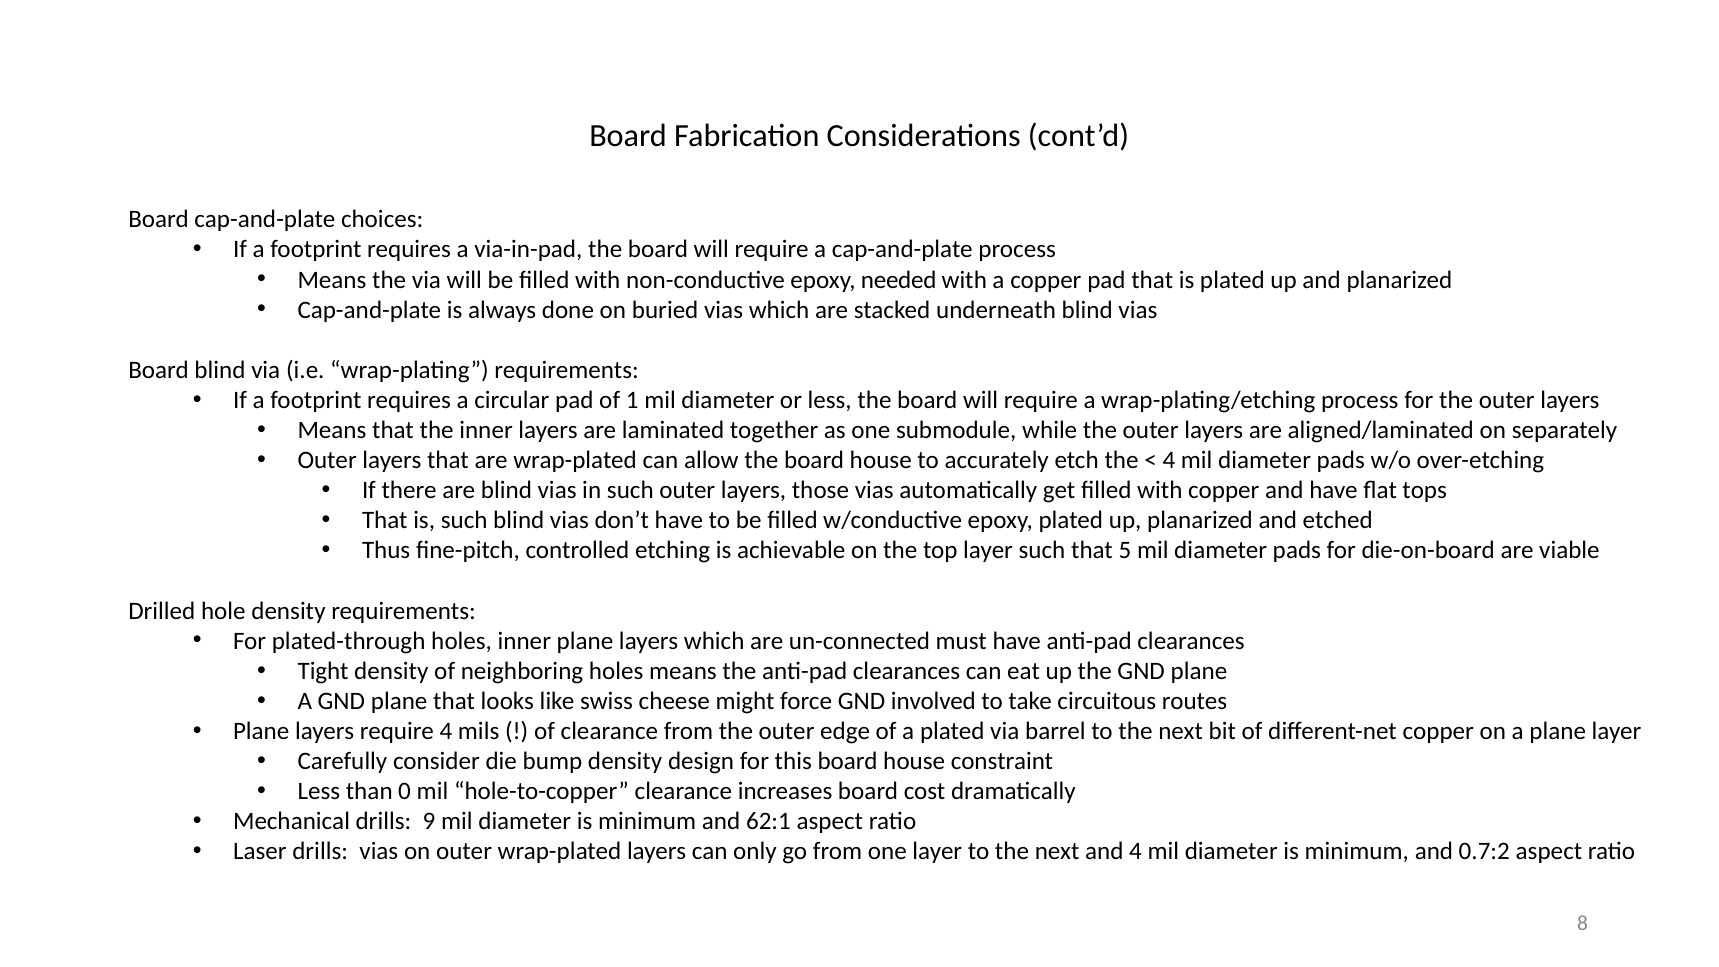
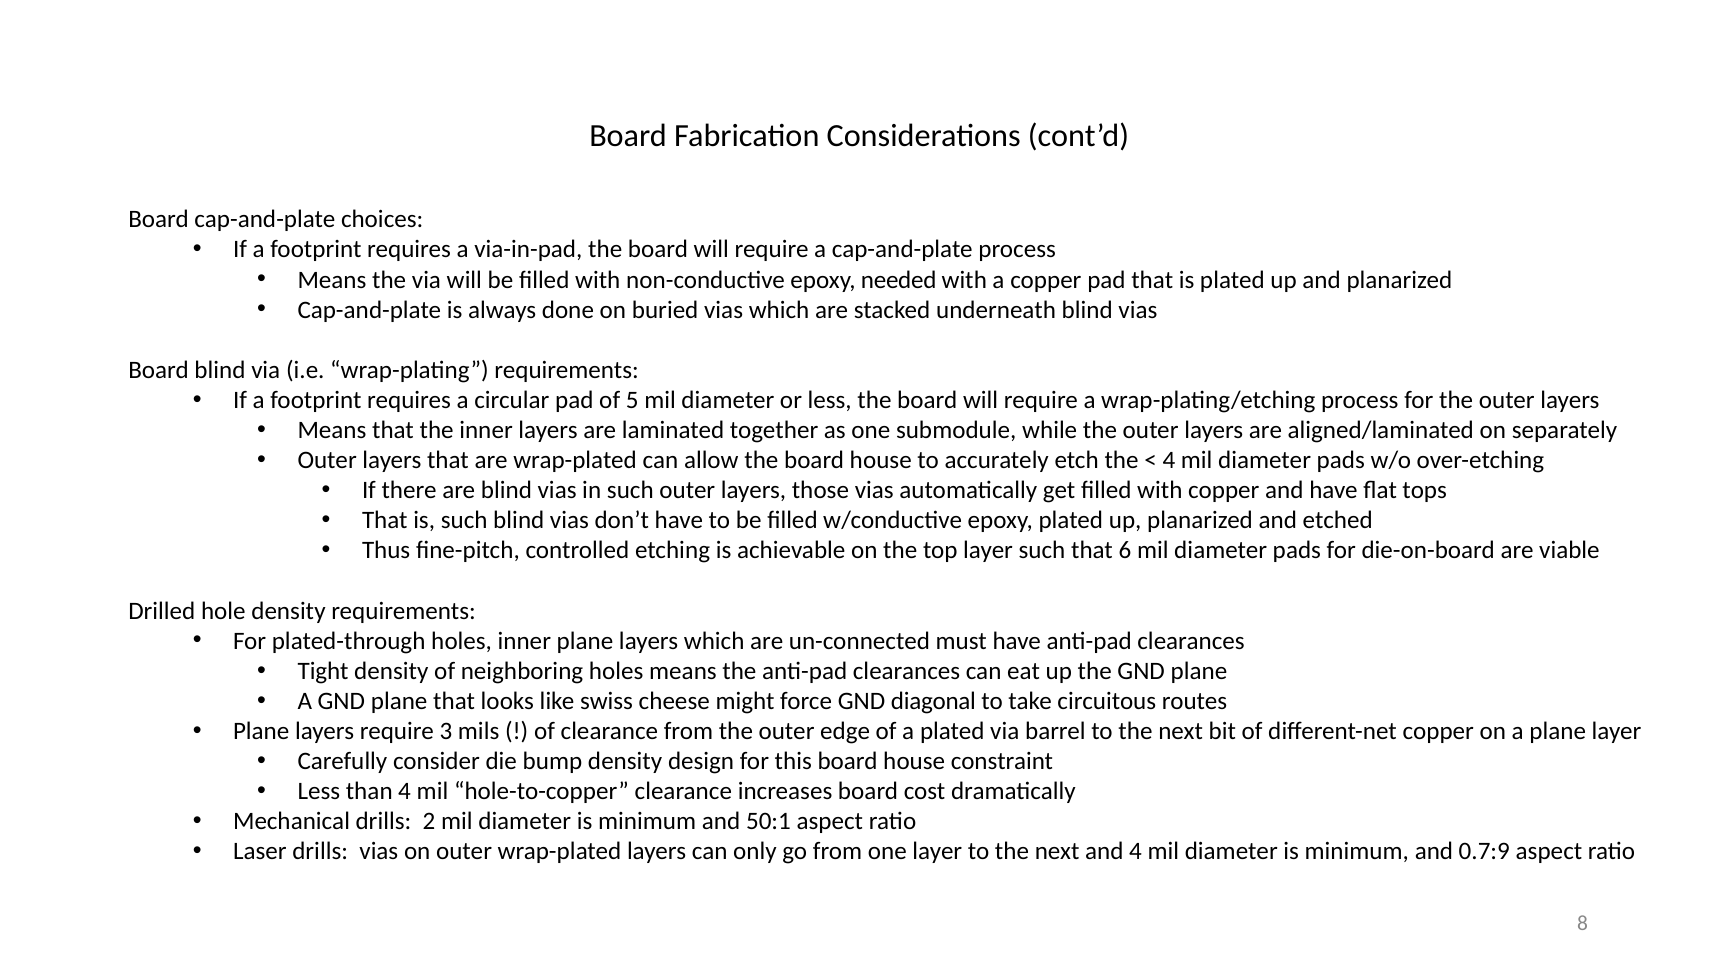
1: 1 -> 5 (632, 400)
5: 5 -> 6 (1125, 551)
involved: involved -> diagonal (933, 701)
require 4: 4 -> 3 (446, 731)
than 0: 0 -> 4 (405, 791)
9: 9 -> 2 (429, 822)
62:1: 62:1 -> 50:1 (768, 822)
0.7:2: 0.7:2 -> 0.7:9 (1484, 852)
